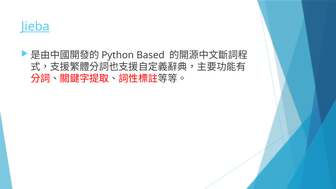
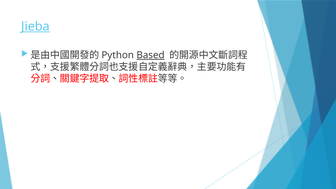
Based underline: none -> present (151, 55)
